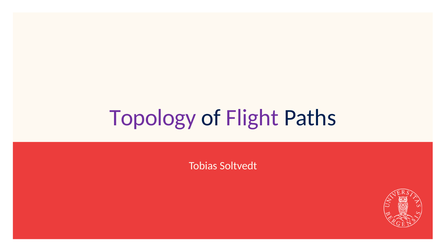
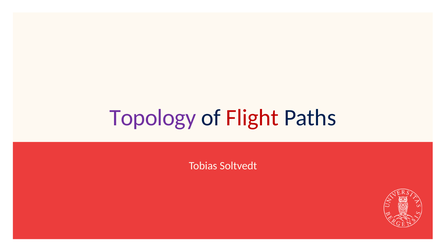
Flight colour: purple -> red (252, 118)
